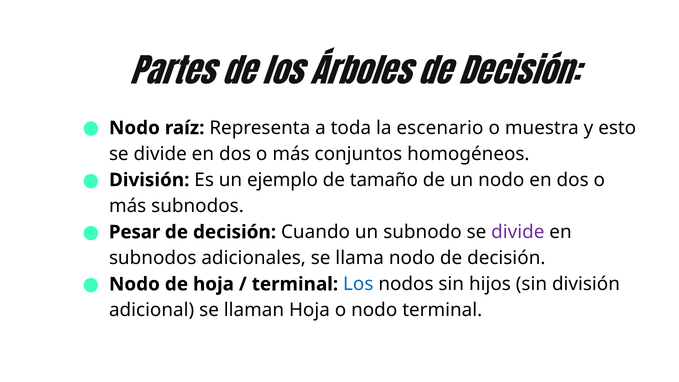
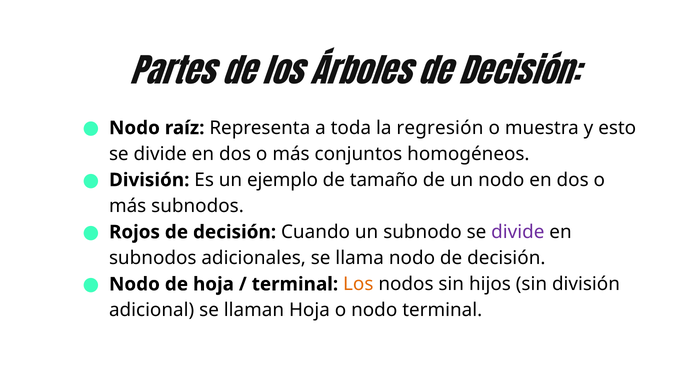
escenario: escenario -> regresión (440, 128)
Pesar: Pesar -> Rojos (134, 232)
Los colour: blue -> orange (358, 284)
